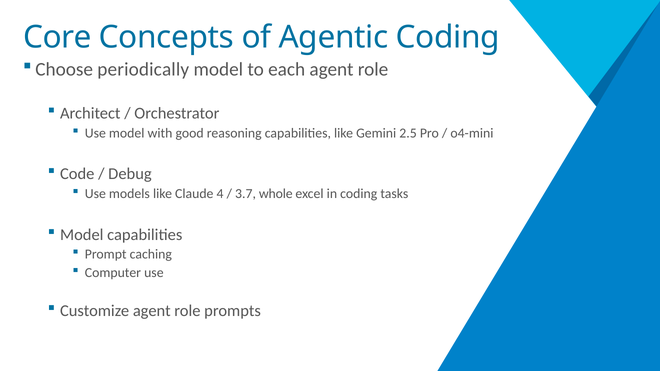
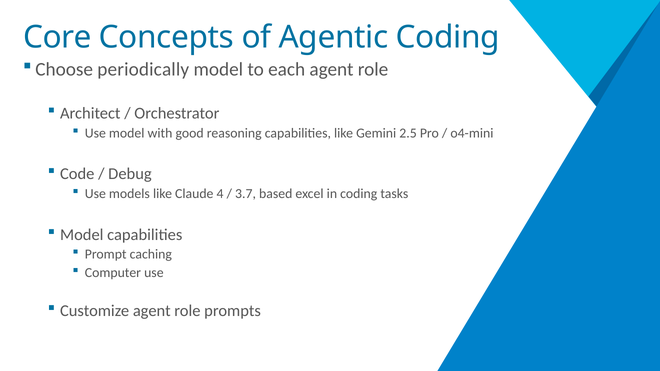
whole: whole -> based (276, 194)
